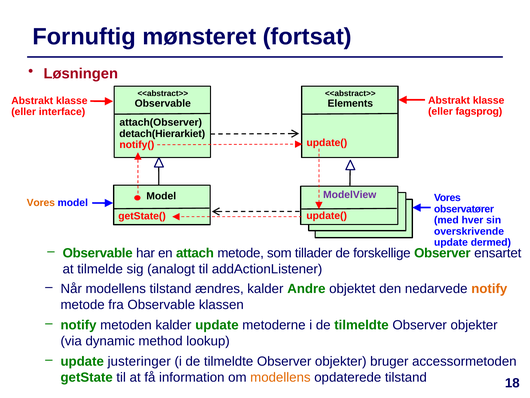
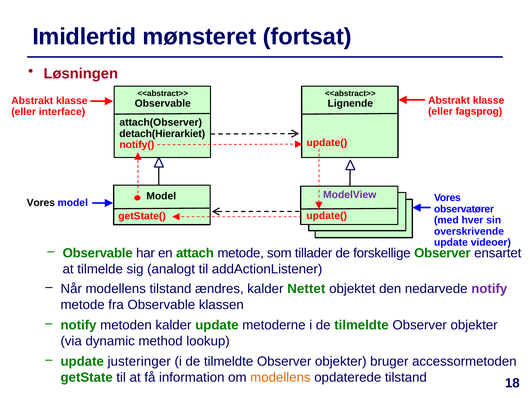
Fornuftig: Fornuftig -> Imidlertid (84, 37)
Elements: Elements -> Lignende (350, 103)
Vores colour: orange -> black (41, 203)
dermed: dermed -> videoer (491, 242)
Andre: Andre -> Nettet (306, 289)
notify colour: orange -> purple (489, 289)
